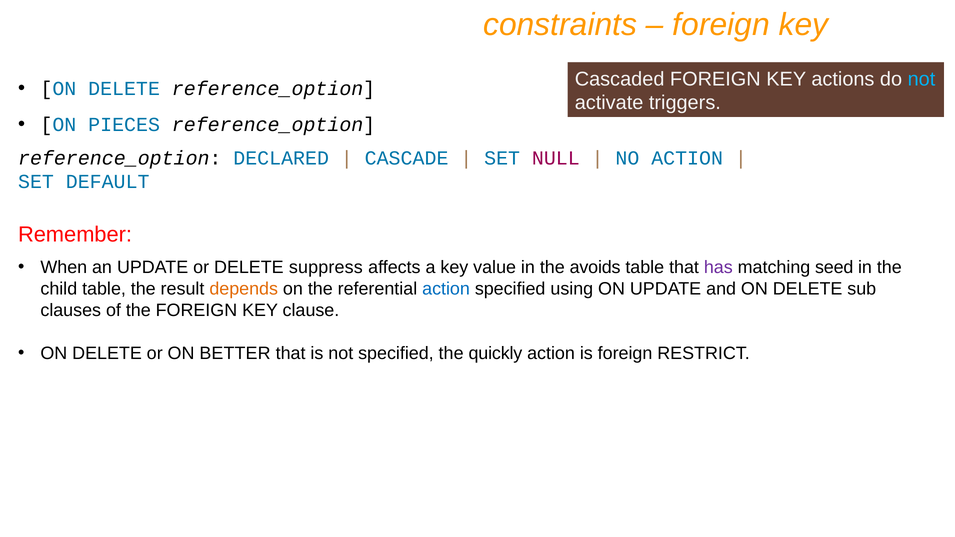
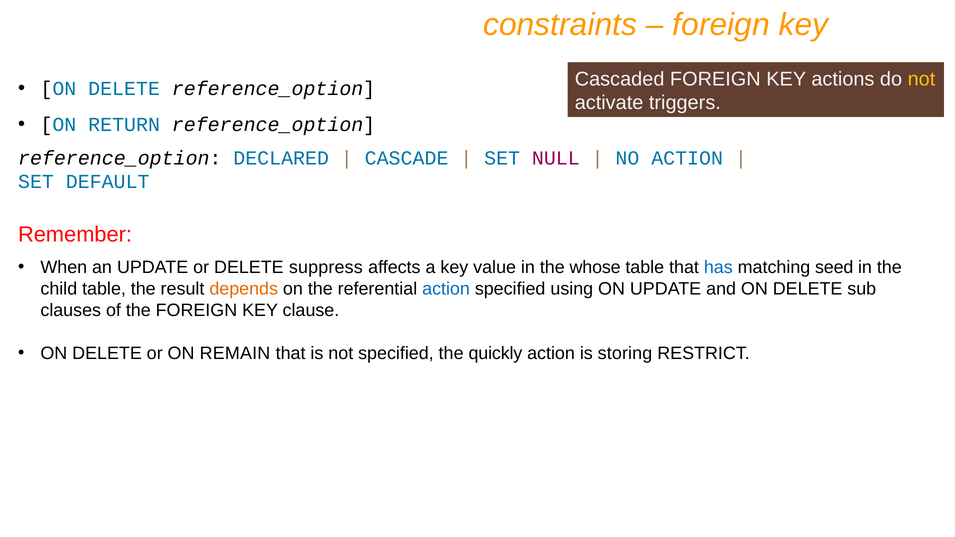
not colour: light blue -> yellow (921, 79)
PIECES: PIECES -> RETURN (124, 125)
avoids: avoids -> whose (595, 268)
has colour: purple -> blue (718, 268)
BETTER: BETTER -> REMAIN (235, 353)
is foreign: foreign -> storing (625, 353)
